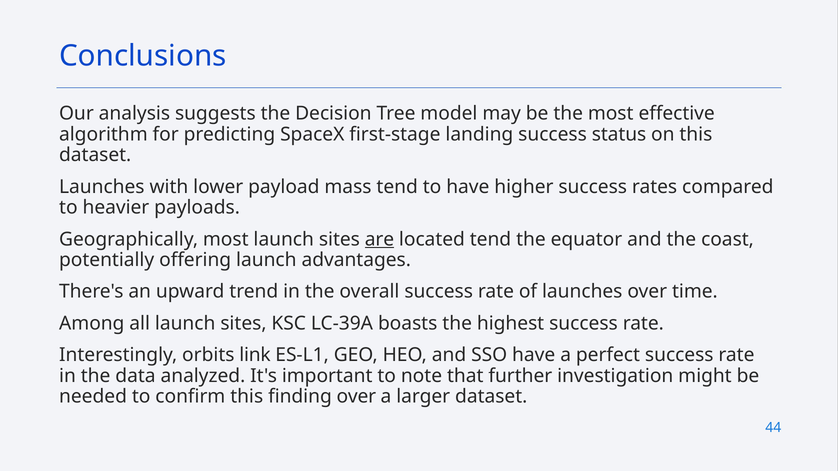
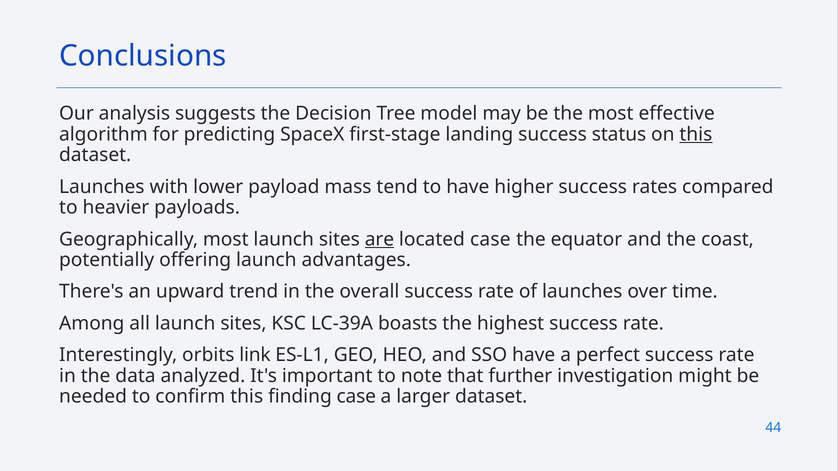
this underline: none -> present (696, 134)
located tend: tend -> case (490, 239)
finding over: over -> case (356, 397)
